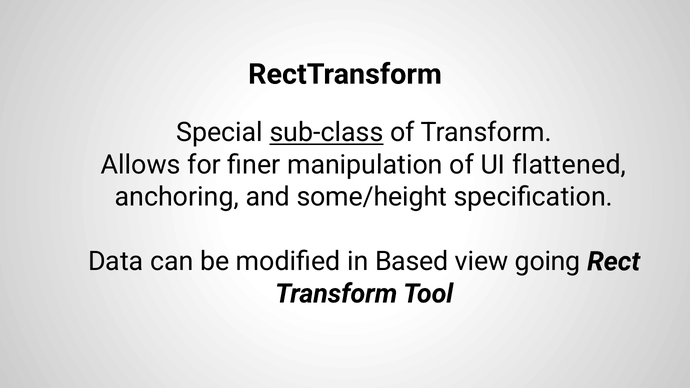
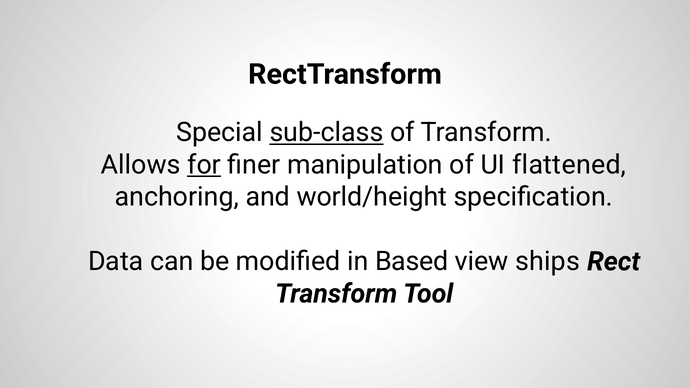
for underline: none -> present (204, 165)
some/height: some/height -> world/height (372, 197)
going: going -> ships (547, 262)
